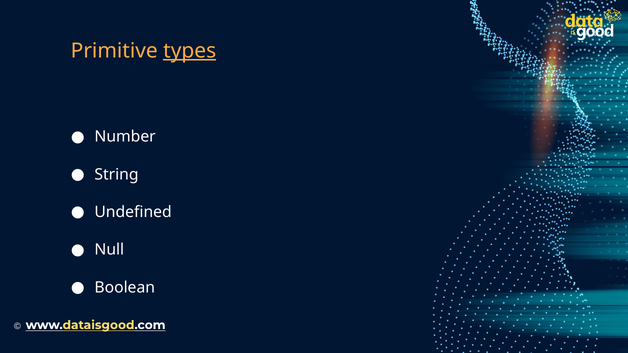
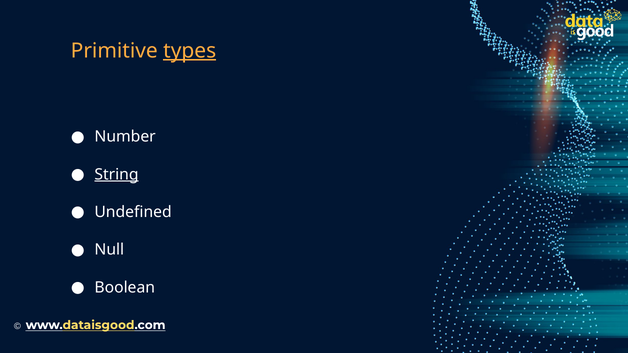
String underline: none -> present (117, 175)
